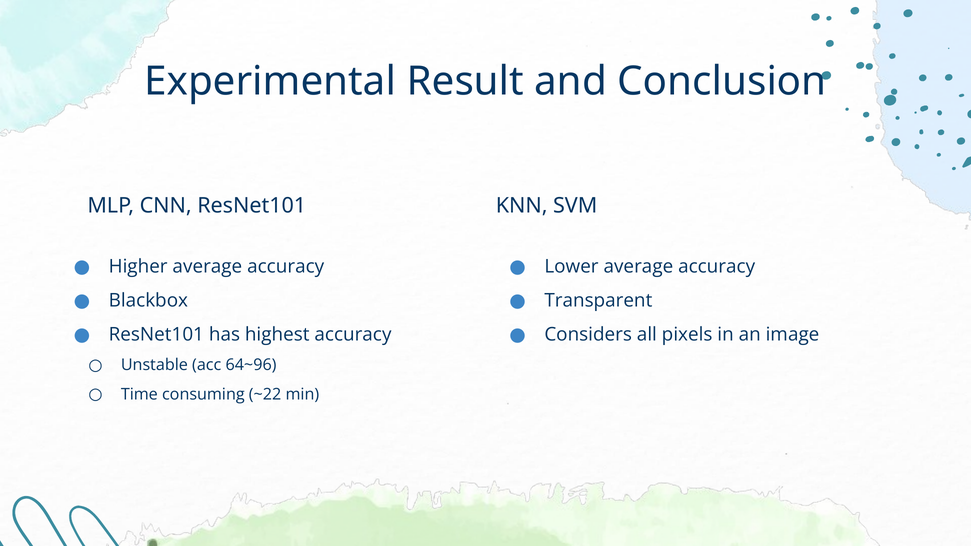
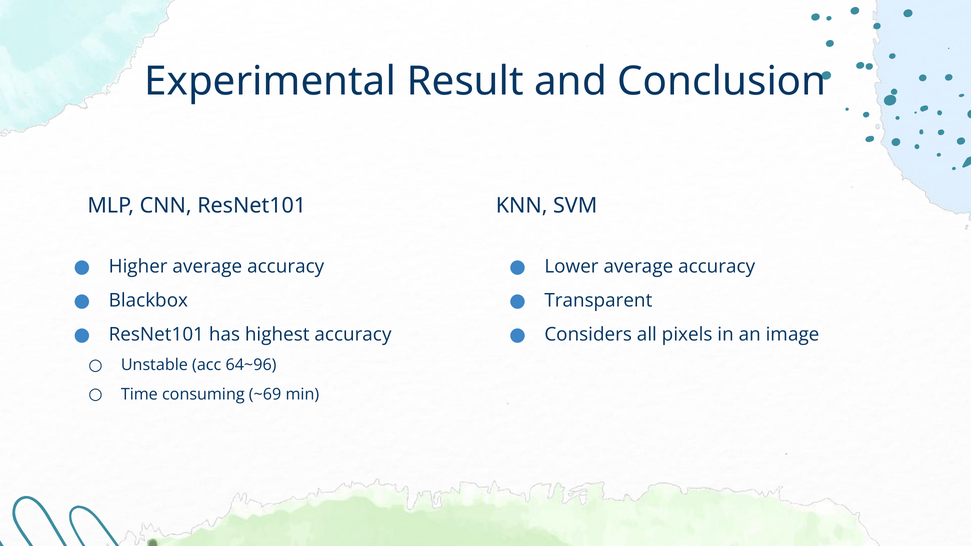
~22: ~22 -> ~69 (265, 394)
